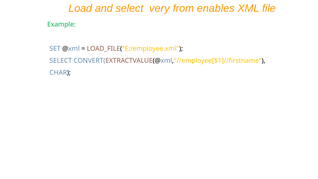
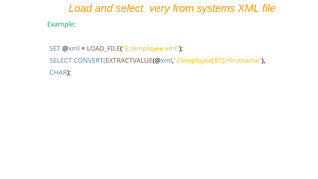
enables: enables -> systems (216, 8)
